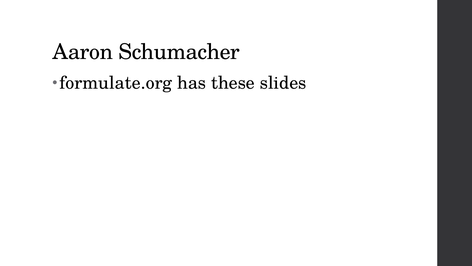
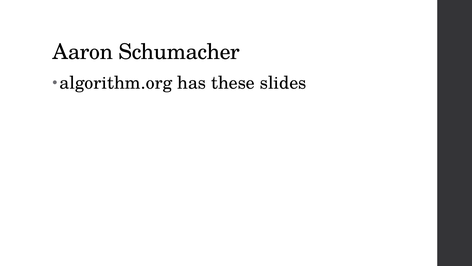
formulate.org: formulate.org -> algorithm.org (116, 83)
